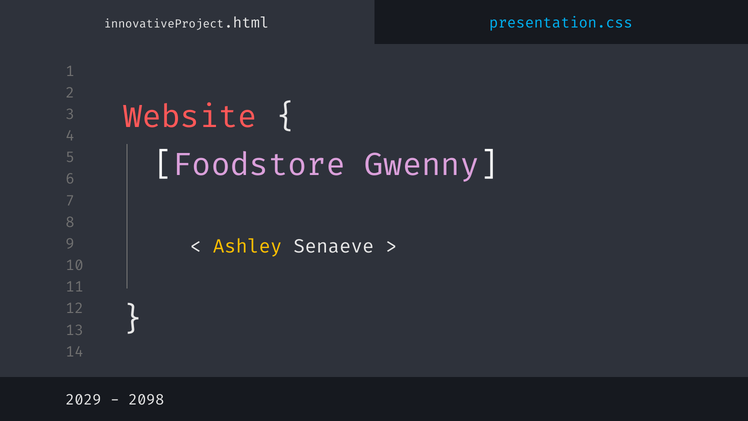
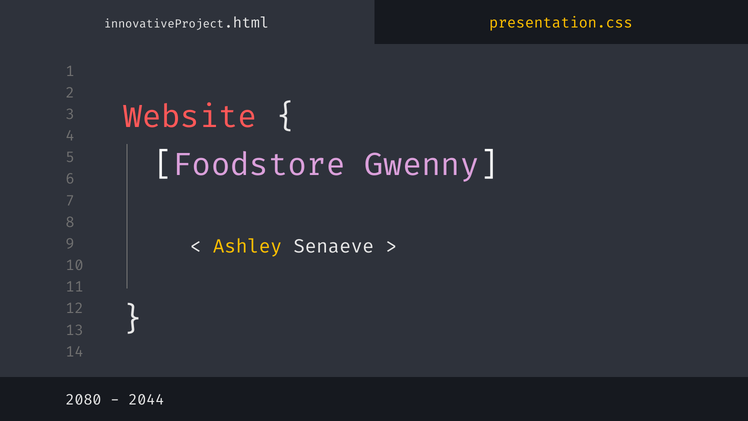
presentation.css colour: light blue -> yellow (561, 23)
2029: 2029 -> 2080 (83, 400)
2098: 2098 -> 2044 (146, 400)
